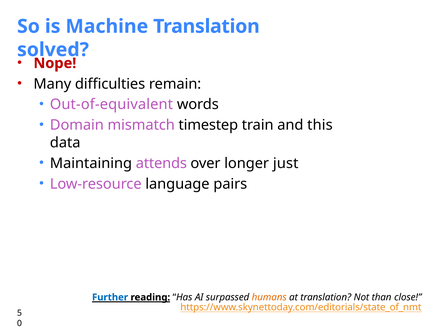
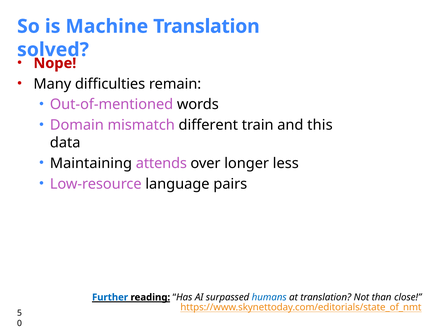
Out-of-equivalent: Out-of-equivalent -> Out-of-mentioned (112, 105)
timestep: timestep -> different (208, 125)
just: just -> less (286, 164)
humans colour: orange -> blue (269, 298)
